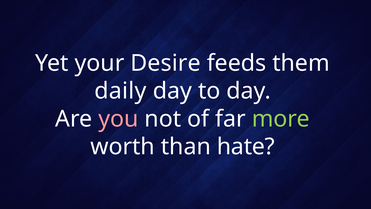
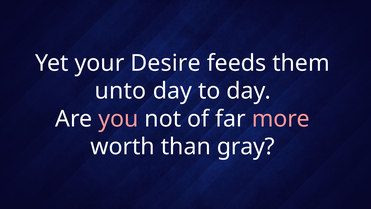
daily: daily -> unto (120, 91)
more colour: light green -> pink (281, 119)
hate: hate -> gray (246, 146)
